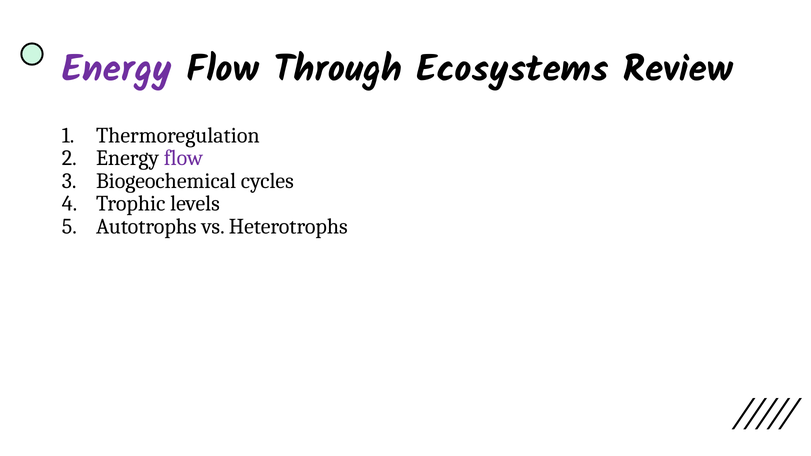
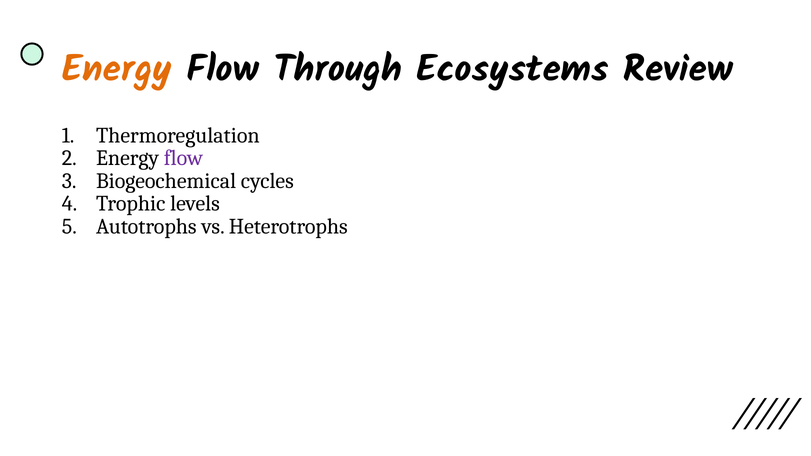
Energy colour: purple -> orange (117, 69)
